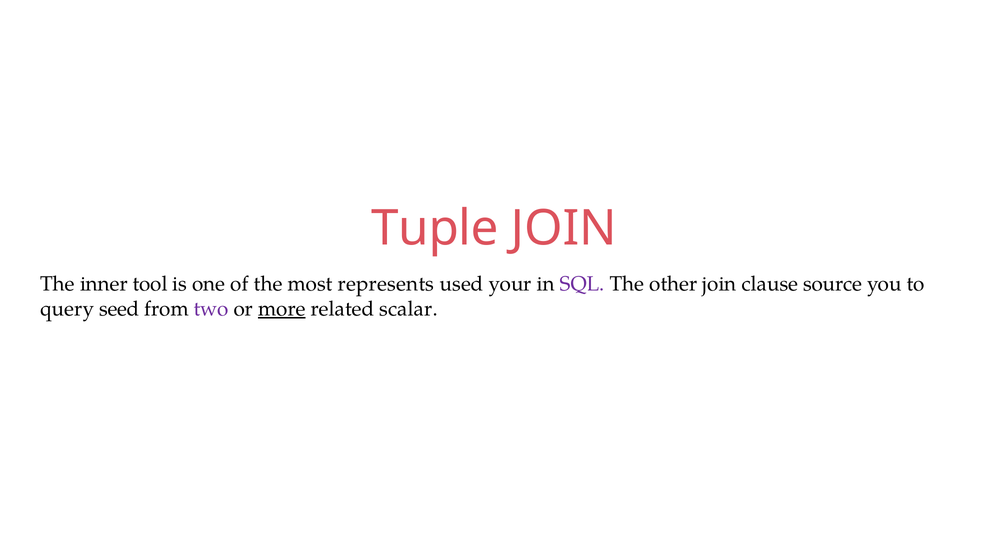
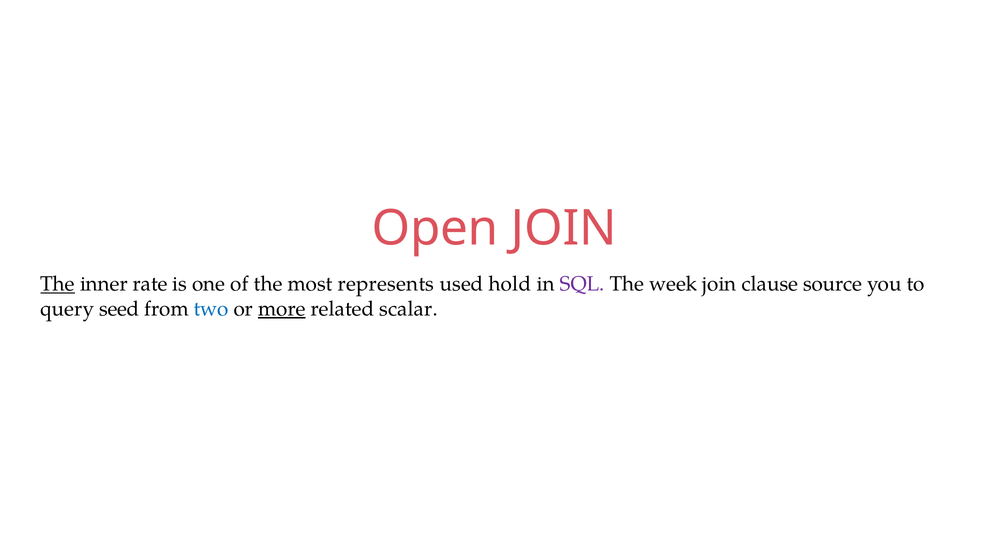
Tuple: Tuple -> Open (435, 228)
The underline: none -> present (58, 284)
tool: tool -> rate (150, 284)
your: your -> hold (510, 284)
other: other -> week (673, 284)
two colour: purple -> blue (211, 309)
